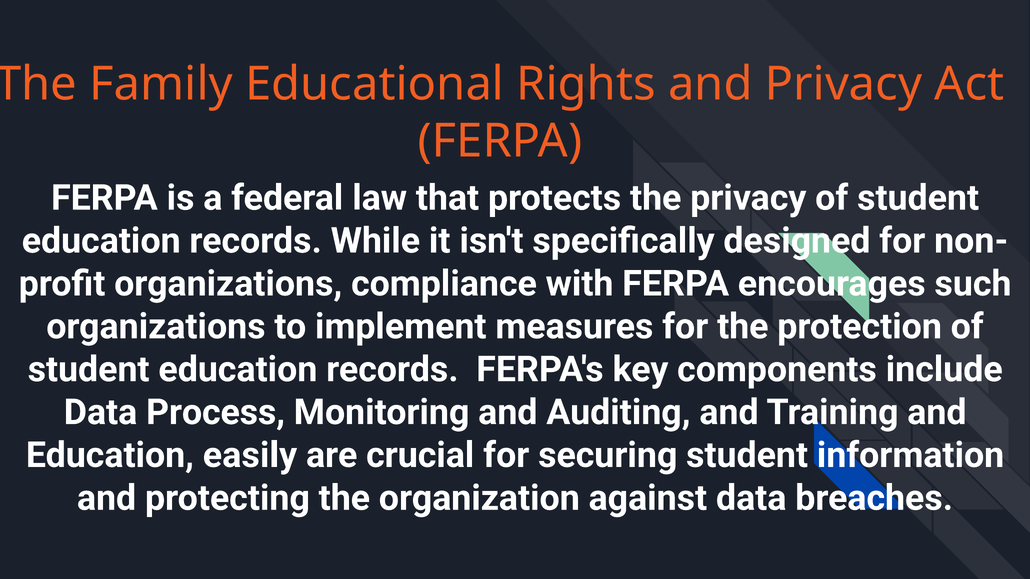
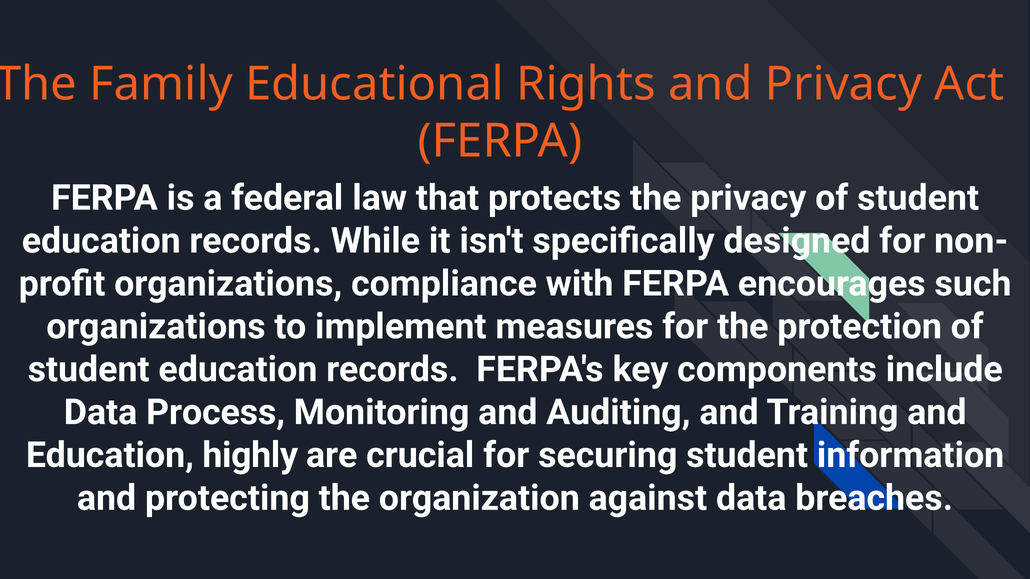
easily: easily -> highly (250, 455)
